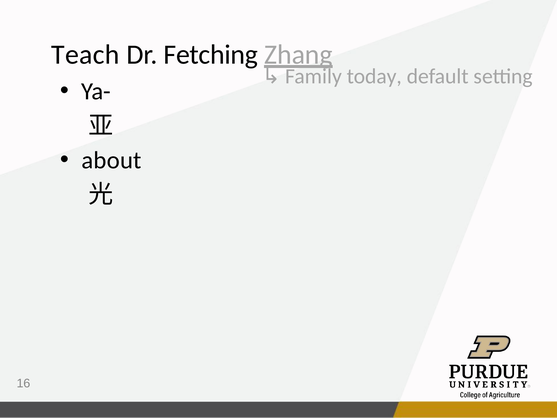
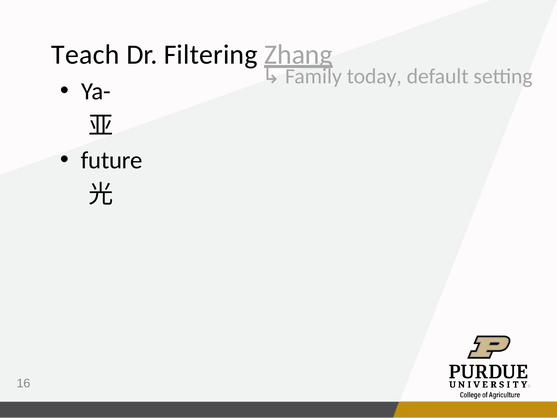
Fetching: Fetching -> Filtering (211, 54)
about: about -> future (112, 160)
